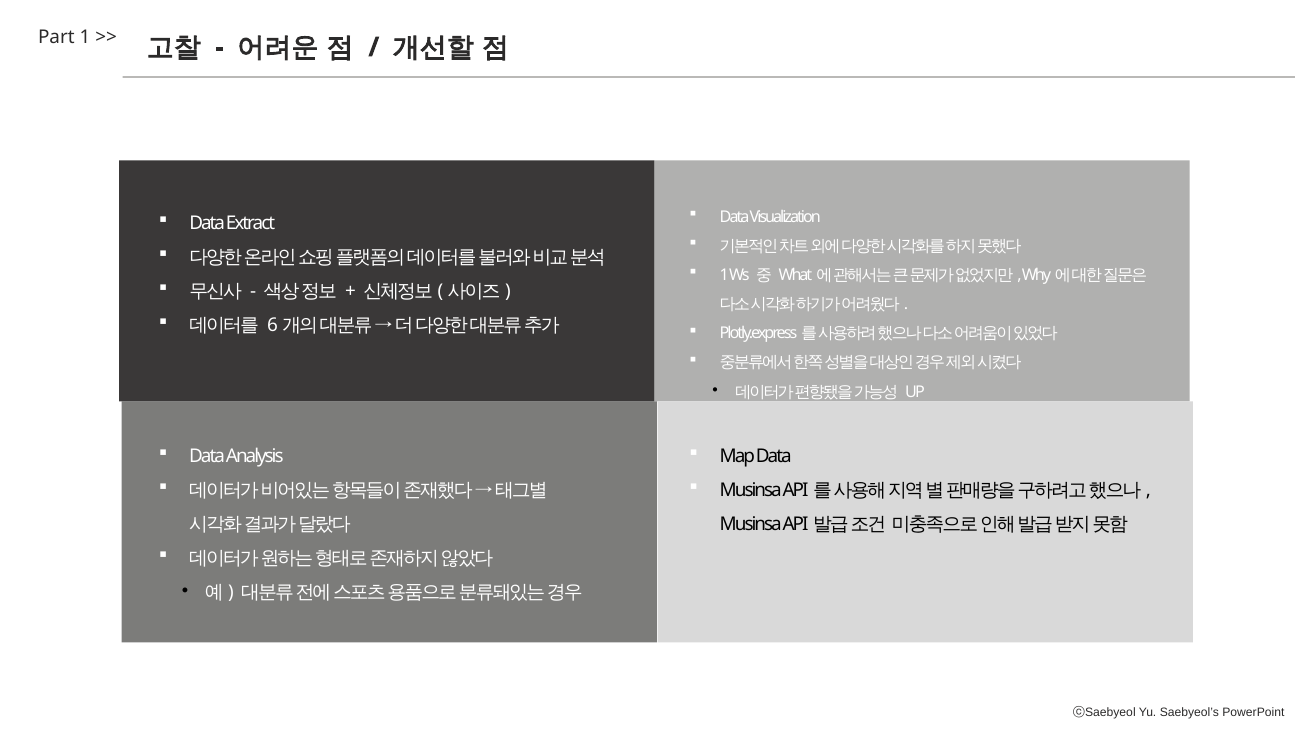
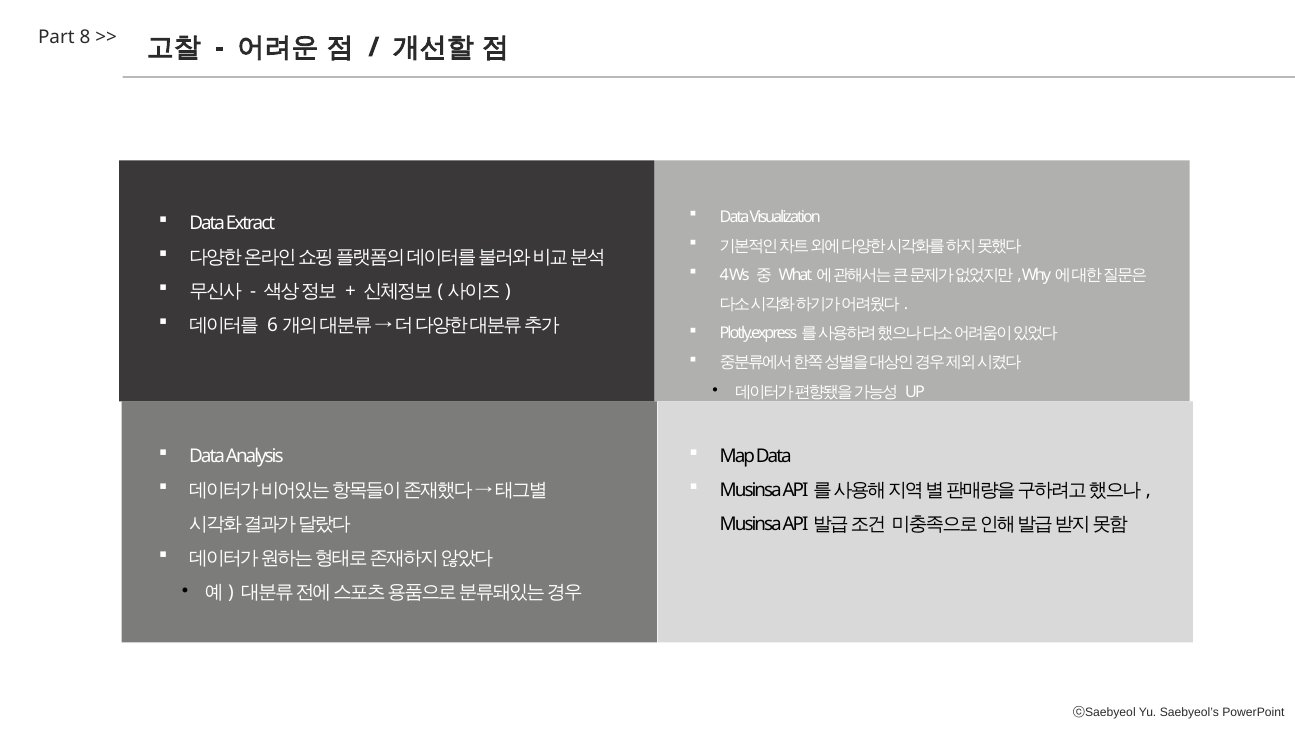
Part 1: 1 -> 8 (85, 37)
1: 1 -> 4 (724, 275)
